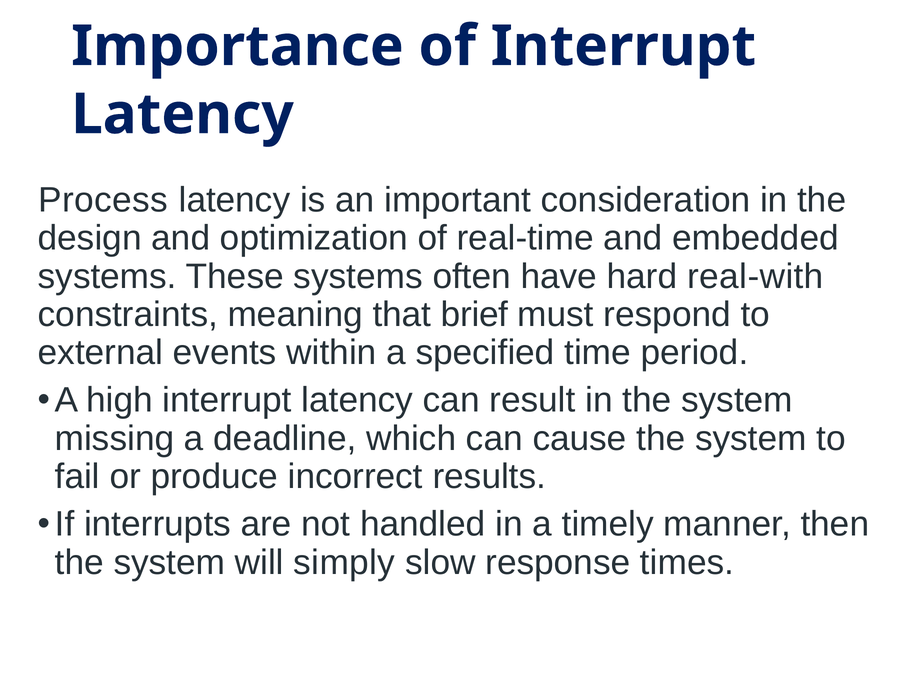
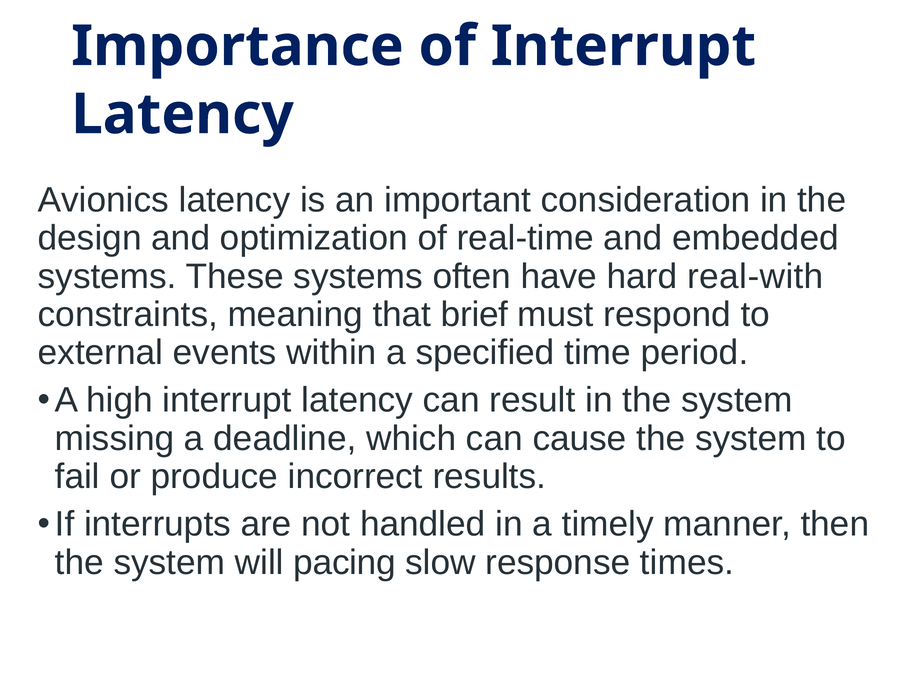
Process: Process -> Avionics (103, 200)
simply: simply -> pacing (345, 562)
